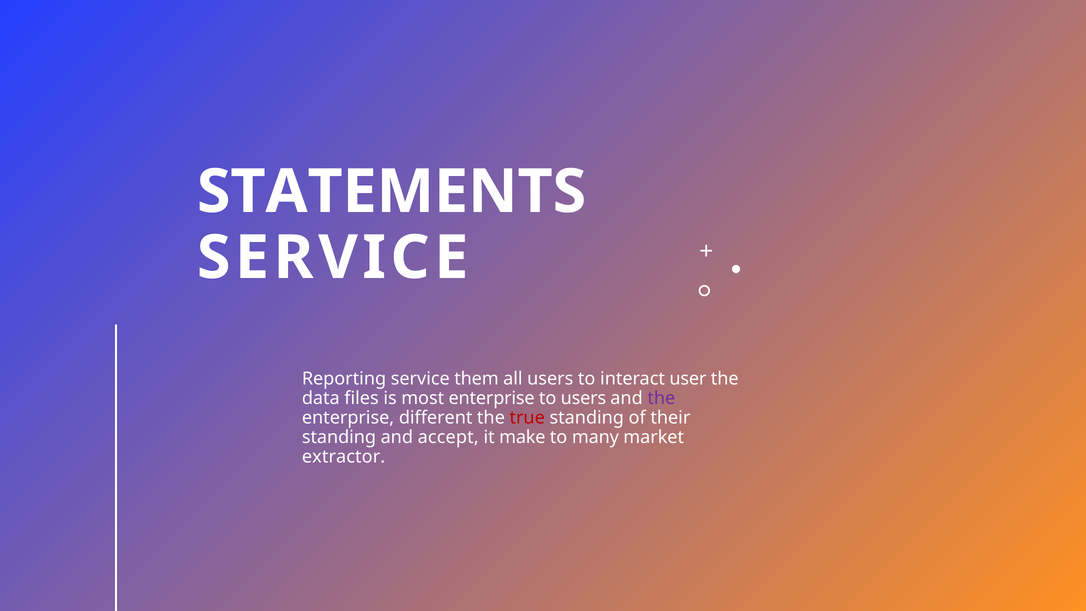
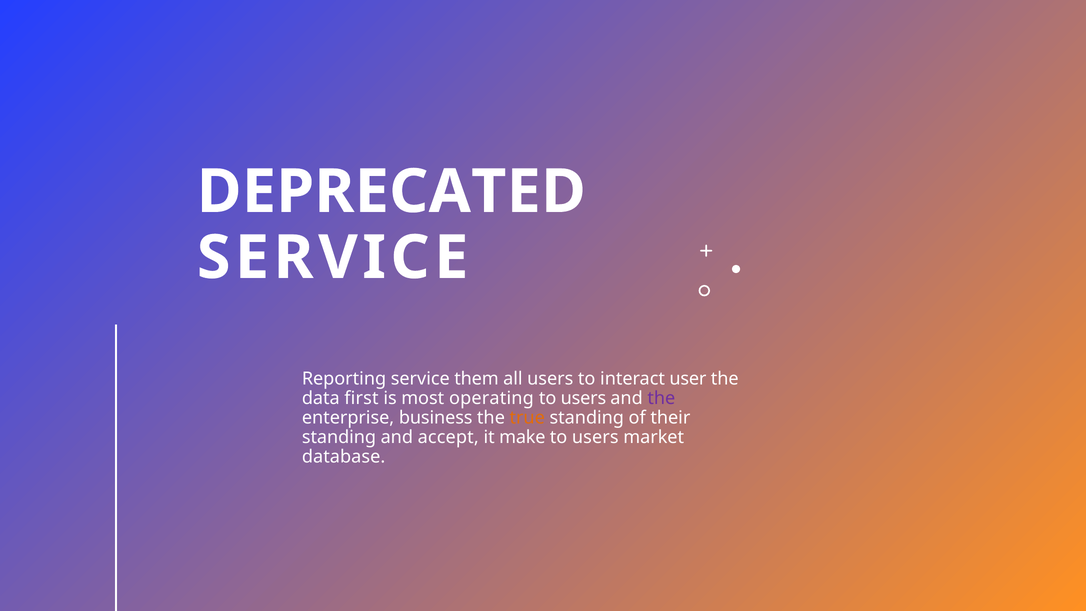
STATEMENTS: STATEMENTS -> DEPRECATED (391, 192)
files: files -> first (361, 398)
most enterprise: enterprise -> operating (491, 398)
different: different -> business (436, 418)
true colour: red -> orange (527, 418)
many: many -> users (595, 437)
extractor: extractor -> database (344, 457)
